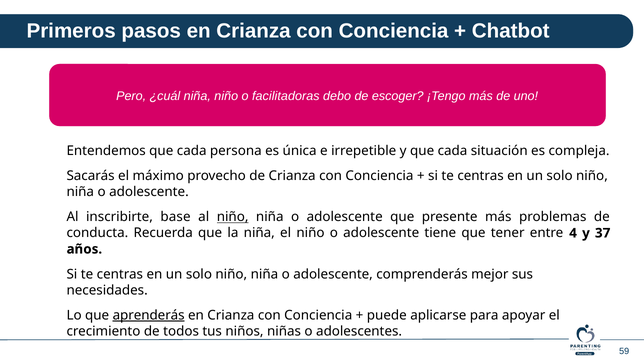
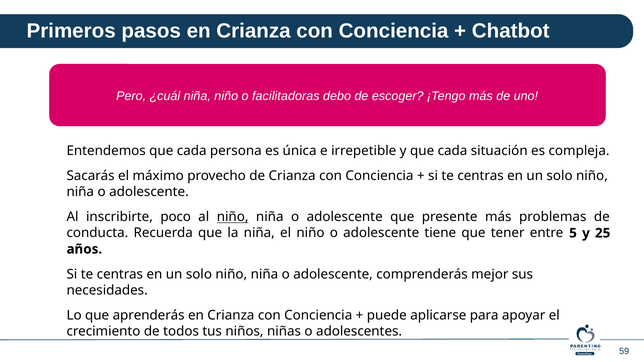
base: base -> poco (176, 217)
4: 4 -> 5 (573, 233)
37: 37 -> 25 (603, 233)
aprenderás underline: present -> none (149, 316)
